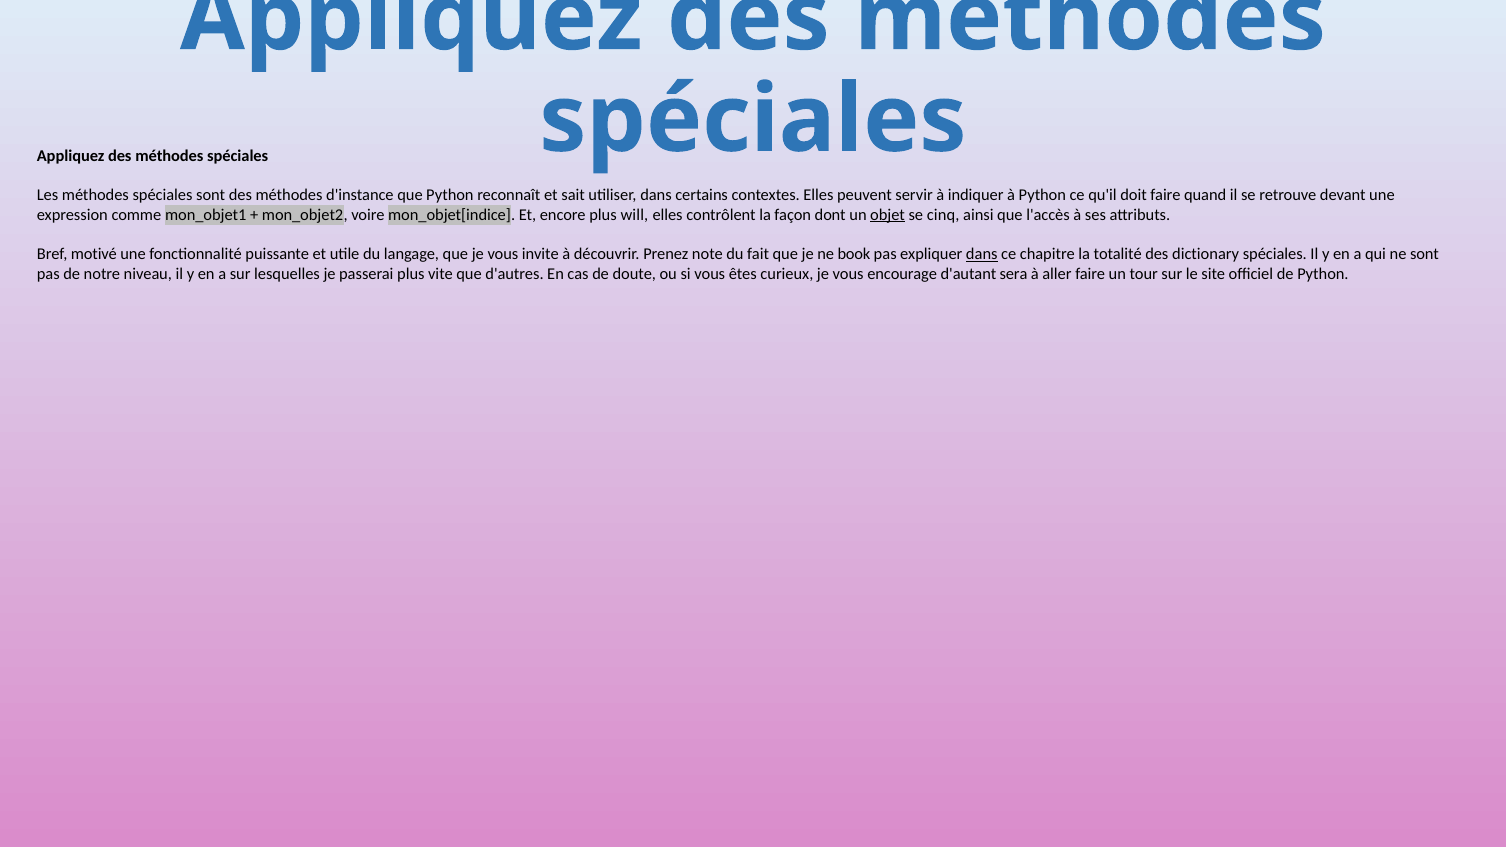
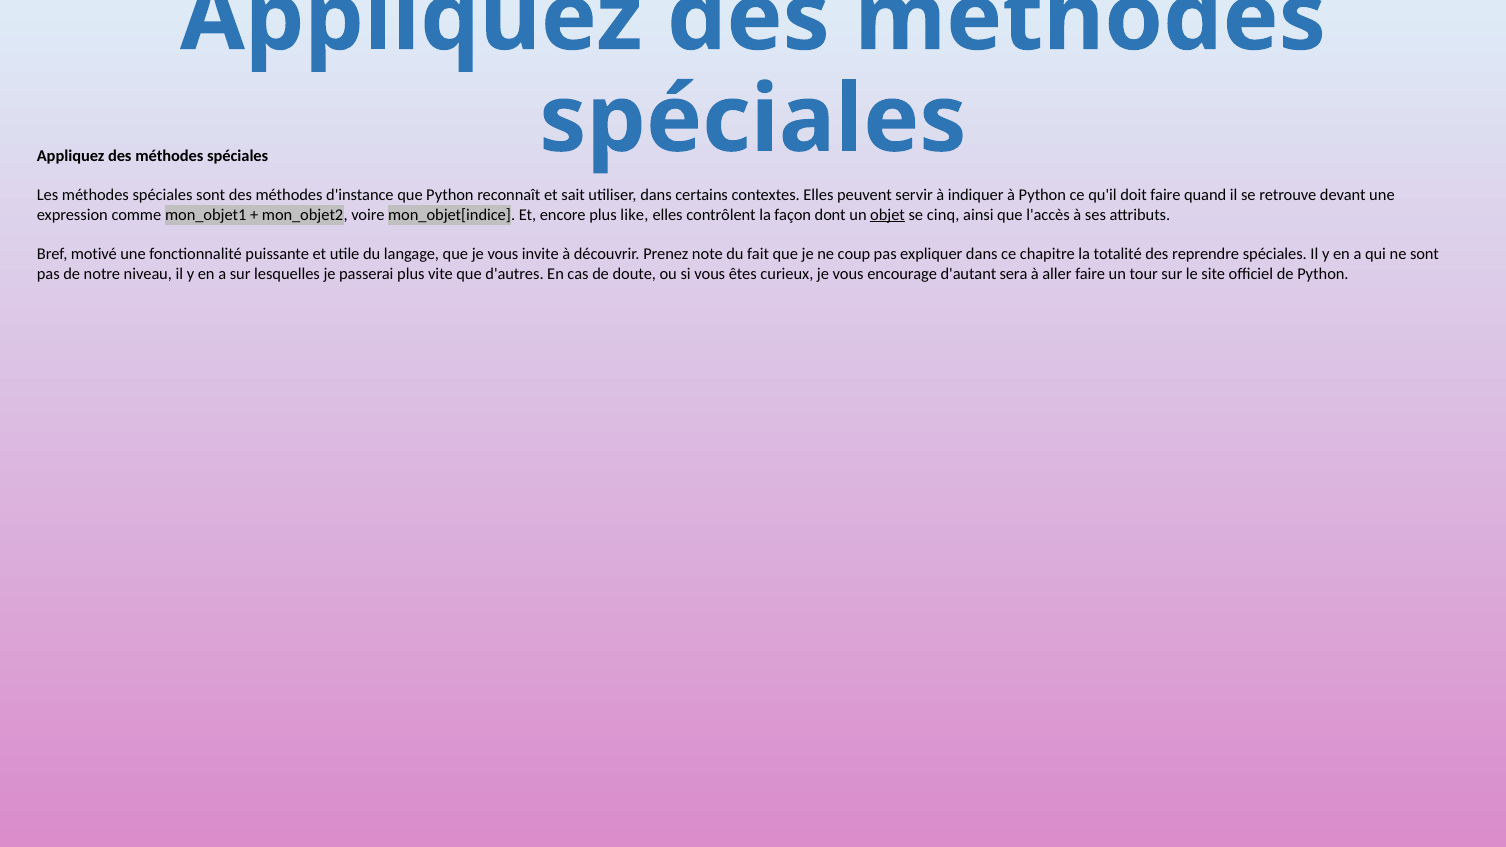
will: will -> like (634, 215)
book: book -> coup (854, 254)
dans underline: present -> none (982, 254)
dictionary: dictionary -> reprendre (1206, 254)
